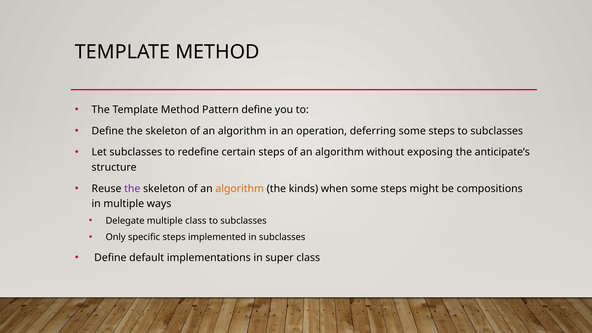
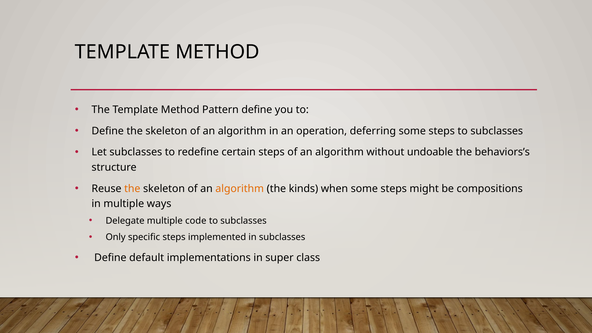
exposing: exposing -> undoable (430, 152)
anticipate’s: anticipate’s -> behaviors’s (502, 152)
the colour: purple -> orange (132, 189)
multiple class: class -> code (196, 221)
